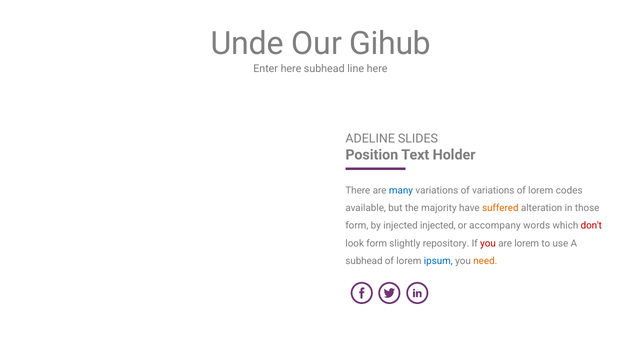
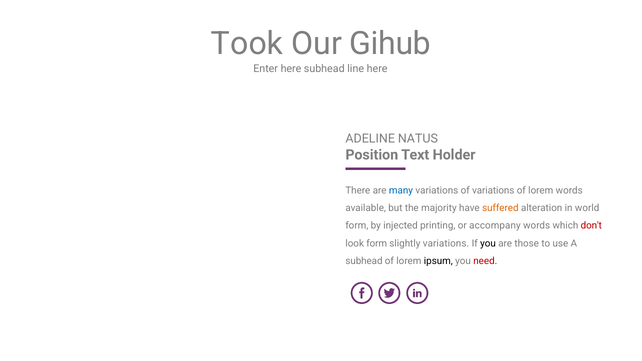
Unde: Unde -> Took (247, 44)
SLIDES: SLIDES -> NATUS (418, 139)
lorem codes: codes -> words (569, 190)
those: those -> world (587, 208)
injected injected: injected -> printing (438, 226)
slightly repository: repository -> variations (446, 243)
you colour: red -> black (488, 243)
are lorem: lorem -> those (527, 243)
ipsum colour: blue -> black (438, 261)
need colour: orange -> red (485, 261)
